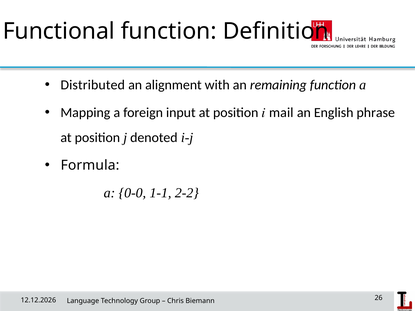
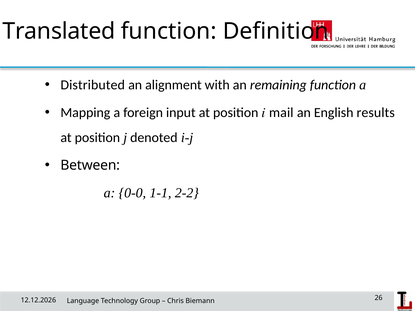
Functional: Functional -> Translated (59, 31)
phrase: phrase -> results (376, 113)
Formula: Formula -> Between (90, 165)
